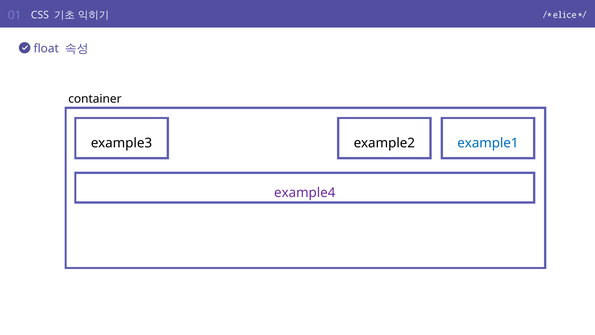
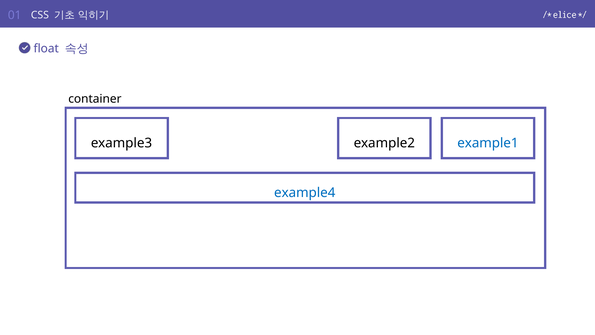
example4 colour: purple -> blue (305, 192)
